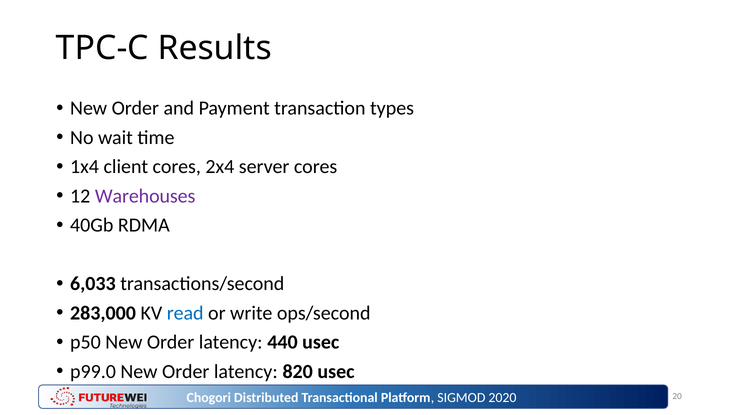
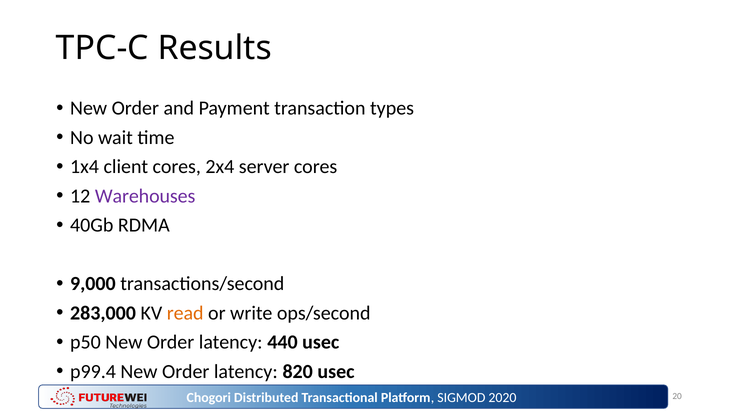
6,033: 6,033 -> 9,000 (93, 284)
read colour: blue -> orange (185, 313)
p99.0: p99.0 -> p99.4 (93, 372)
